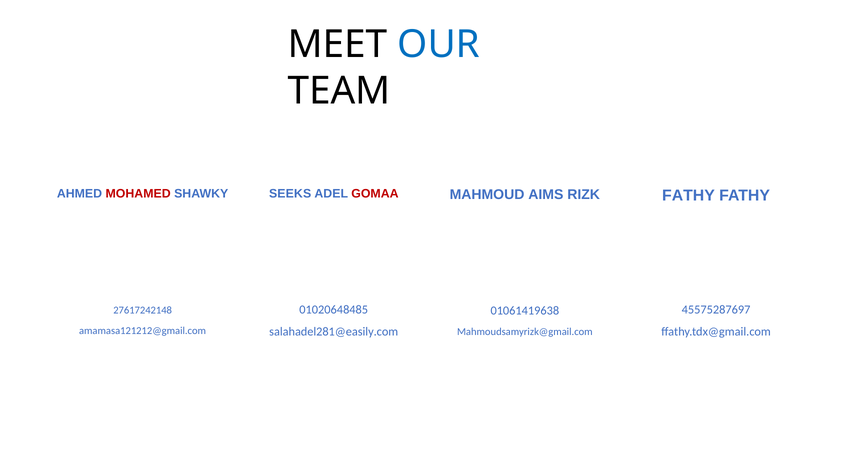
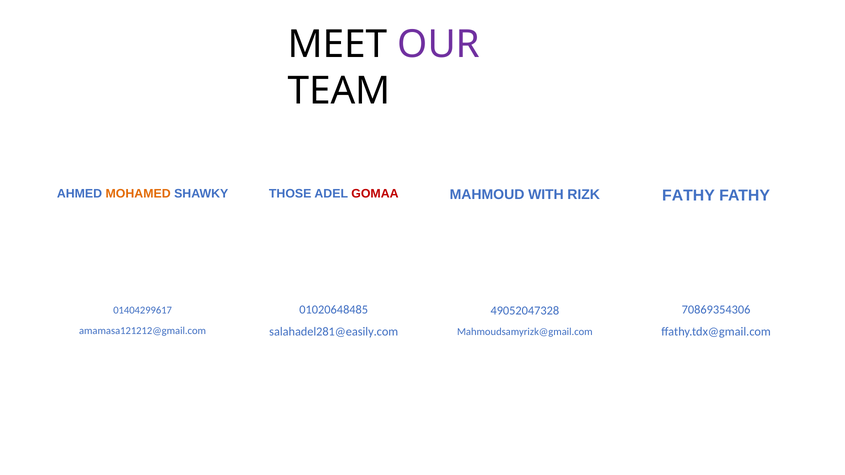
OUR colour: blue -> purple (439, 45)
MOHAMED colour: red -> orange (138, 194)
SEEKS: SEEKS -> THOSE (290, 194)
AIMS: AIMS -> WITH (546, 195)
45575287697: 45575287697 -> 70869354306 (716, 310)
01061419638: 01061419638 -> 49052047328 (525, 311)
27617242148: 27617242148 -> 01404299617 (143, 311)
